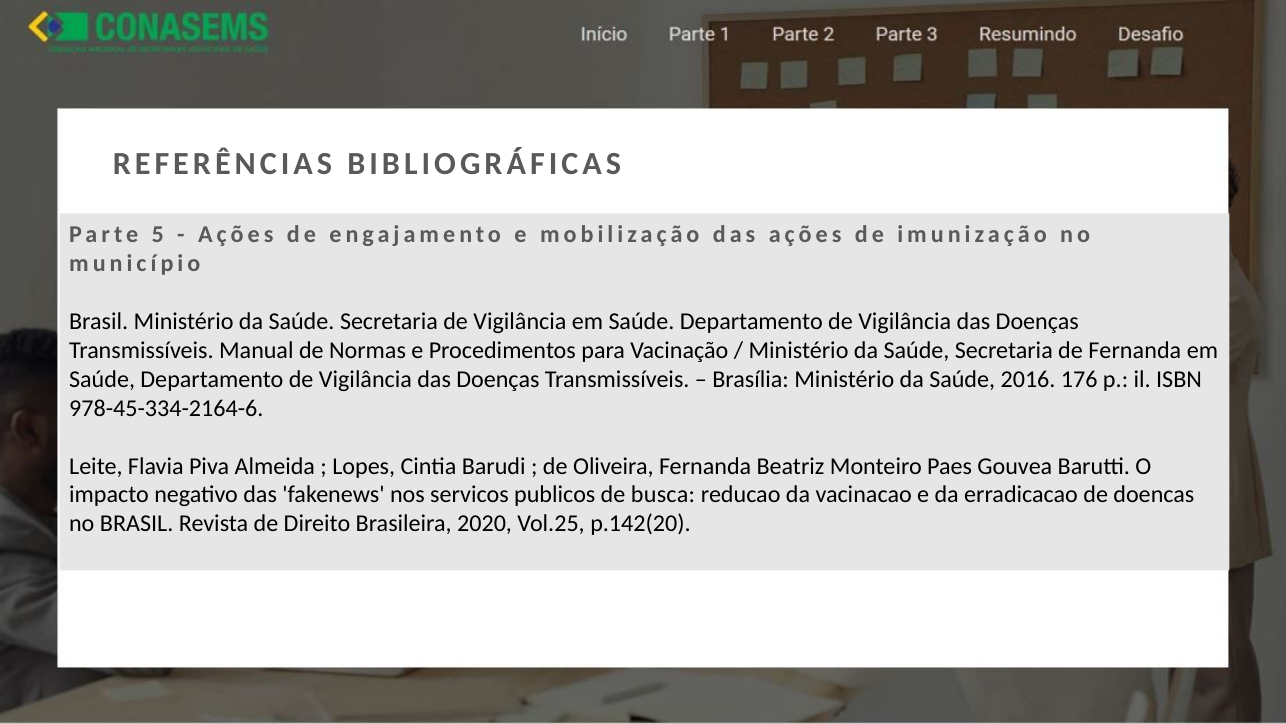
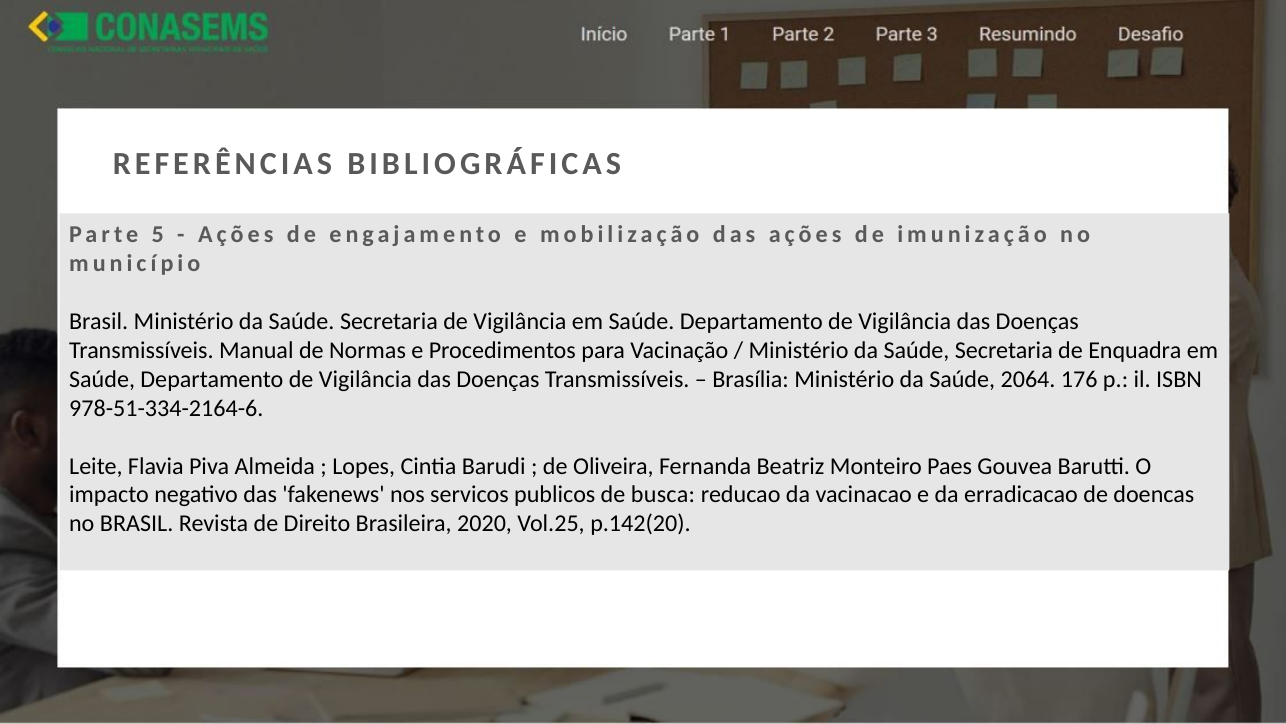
de Fernanda: Fernanda -> Enquadra (1135, 350)
2016: 2016 -> 2064 (1028, 379)
978-45-334-2164-6: 978-45-334-2164-6 -> 978-51-334-2164-6 (166, 408)
